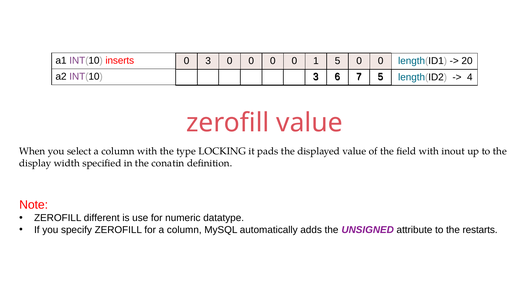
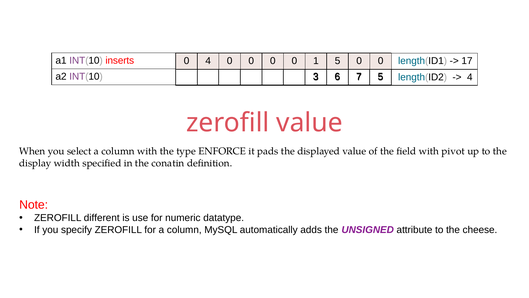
0 3: 3 -> 4 (208, 61)
20: 20 -> 17 (467, 61)
LOCKING: LOCKING -> ENFORCE (222, 151)
inout: inout -> pivot (453, 151)
restarts: restarts -> cheese (480, 230)
